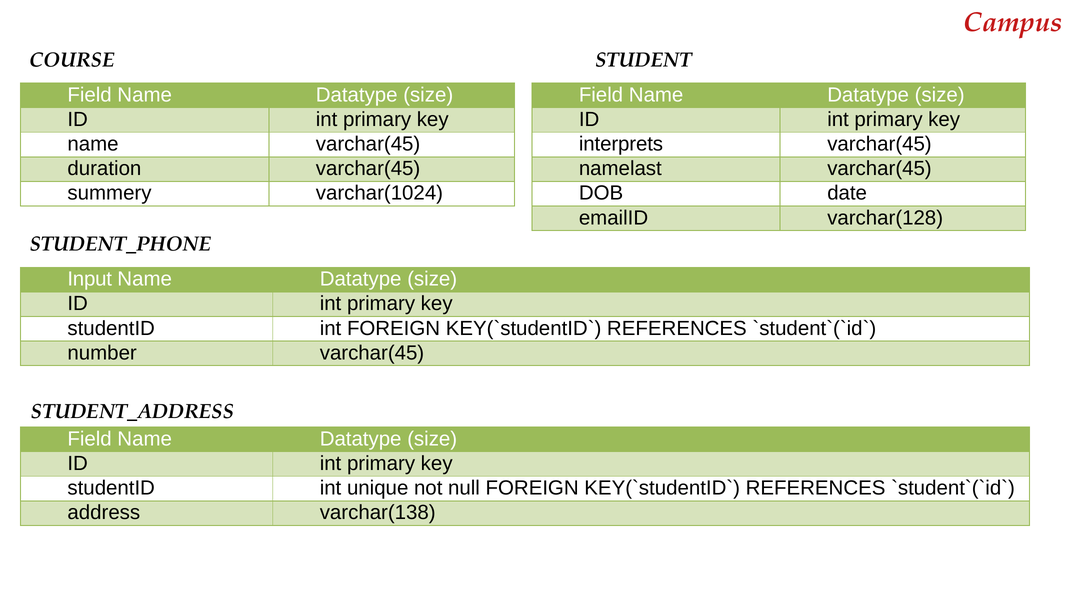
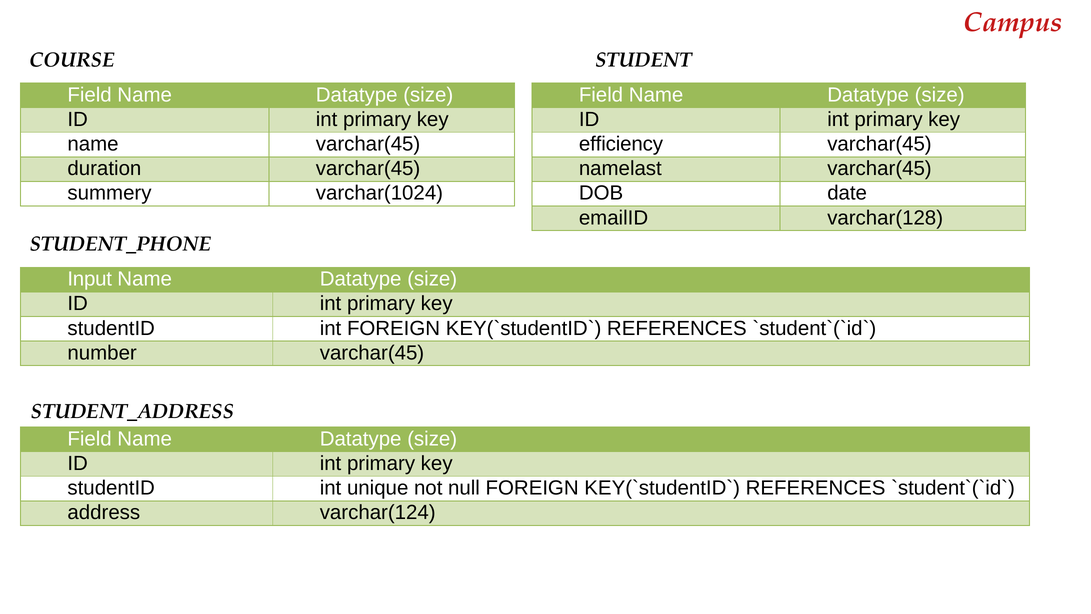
interprets: interprets -> efficiency (621, 144)
varchar(138: varchar(138 -> varchar(124 (378, 512)
